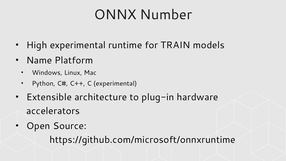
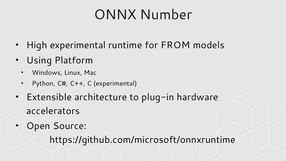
TRAIN: TRAIN -> FROM (175, 45)
Name: Name -> Using (39, 60)
